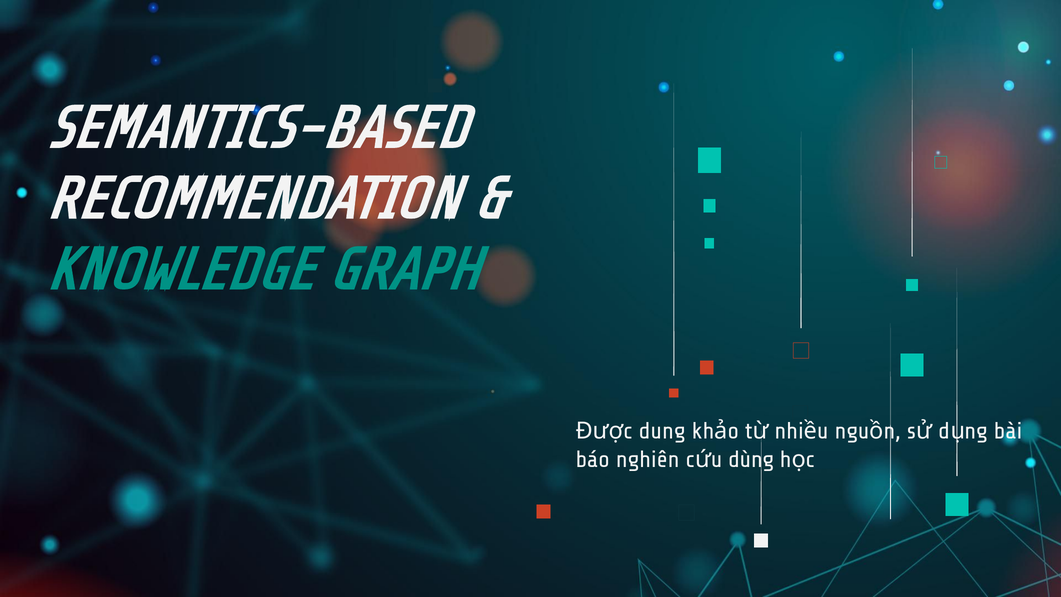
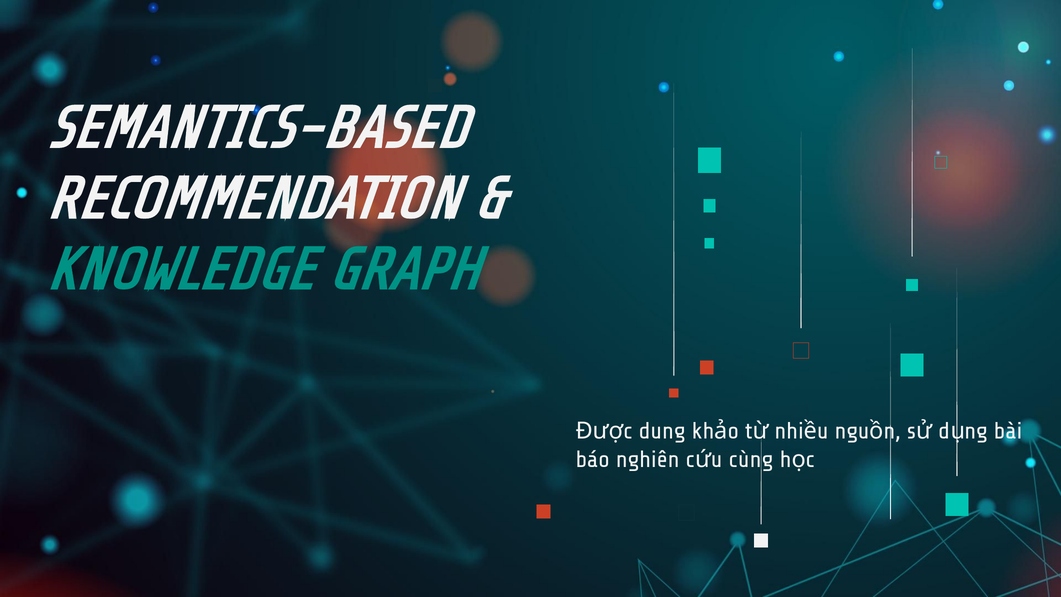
dùng: dùng -> cùng (751, 459)
